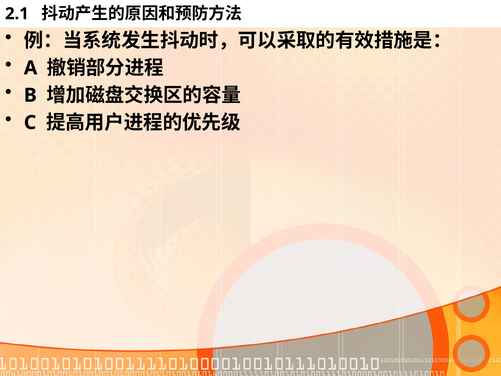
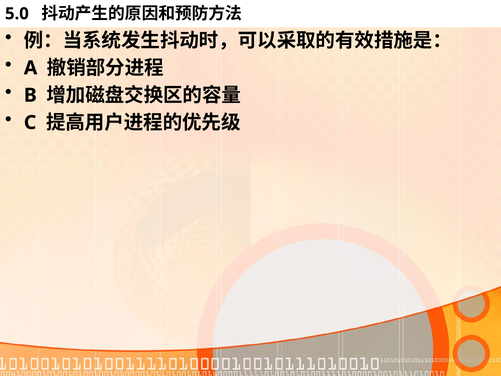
2.1: 2.1 -> 5.0 (17, 14)
